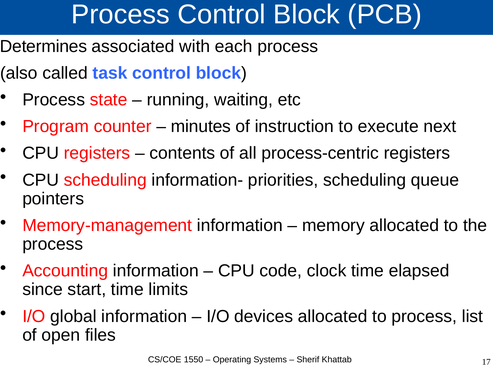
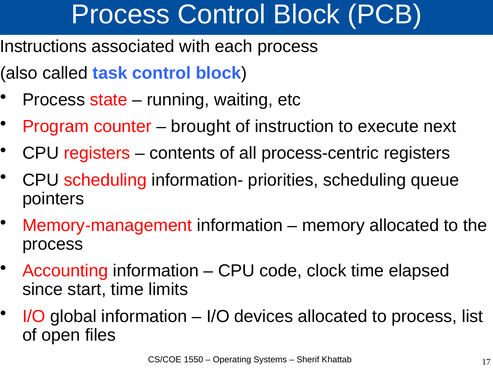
Determines: Determines -> Instructions (43, 47)
minutes: minutes -> brought (201, 127)
